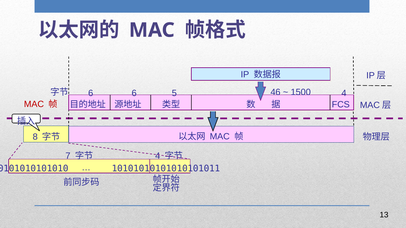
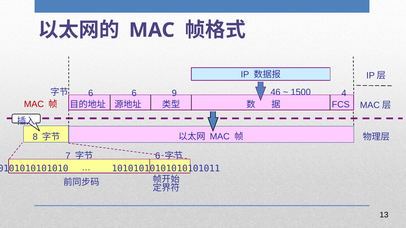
5: 5 -> 9 (174, 93)
4: 4 -> 6 (158, 156)
